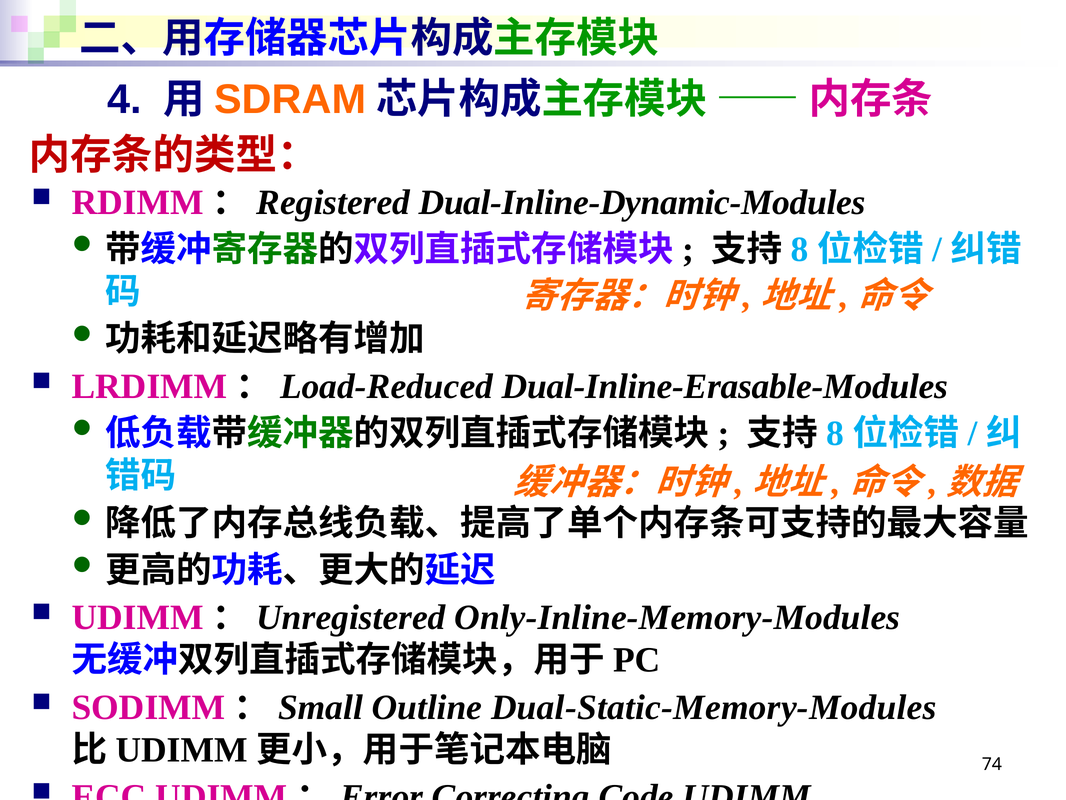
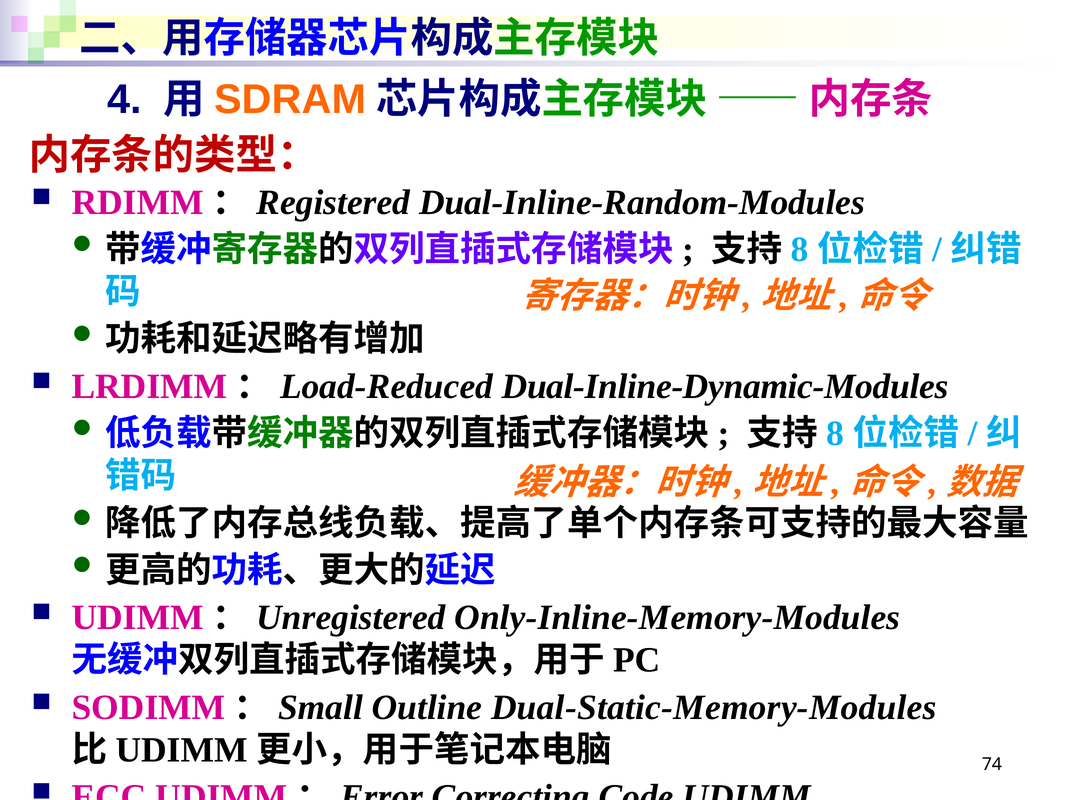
Dual-Inline-Dynamic-Modules: Dual-Inline-Dynamic-Modules -> Dual-Inline-Random-Modules (642, 202)
Dual-Inline-Erasable-Modules: Dual-Inline-Erasable-Modules -> Dual-Inline-Dynamic-Modules (725, 386)
